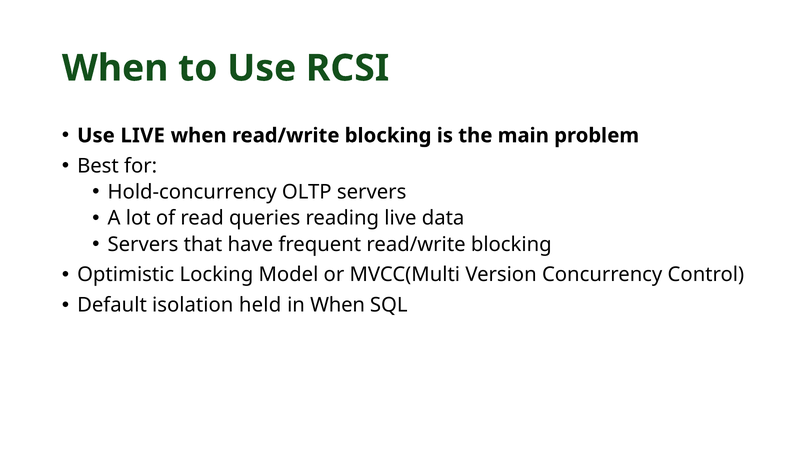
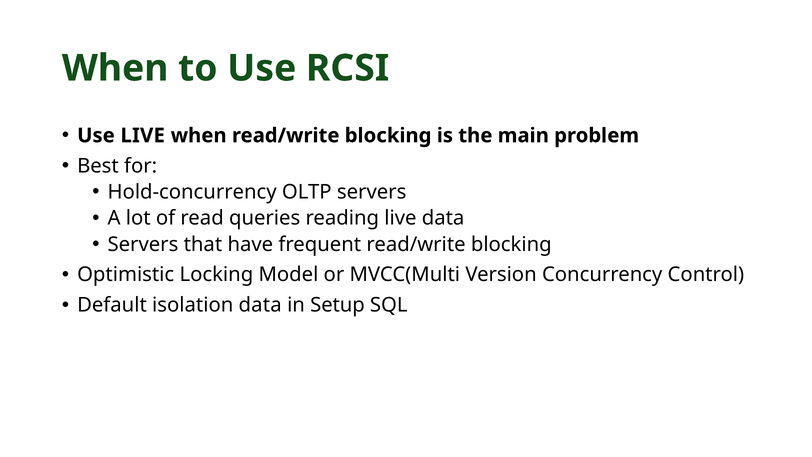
isolation held: held -> data (260, 305)
in When: When -> Setup (337, 305)
